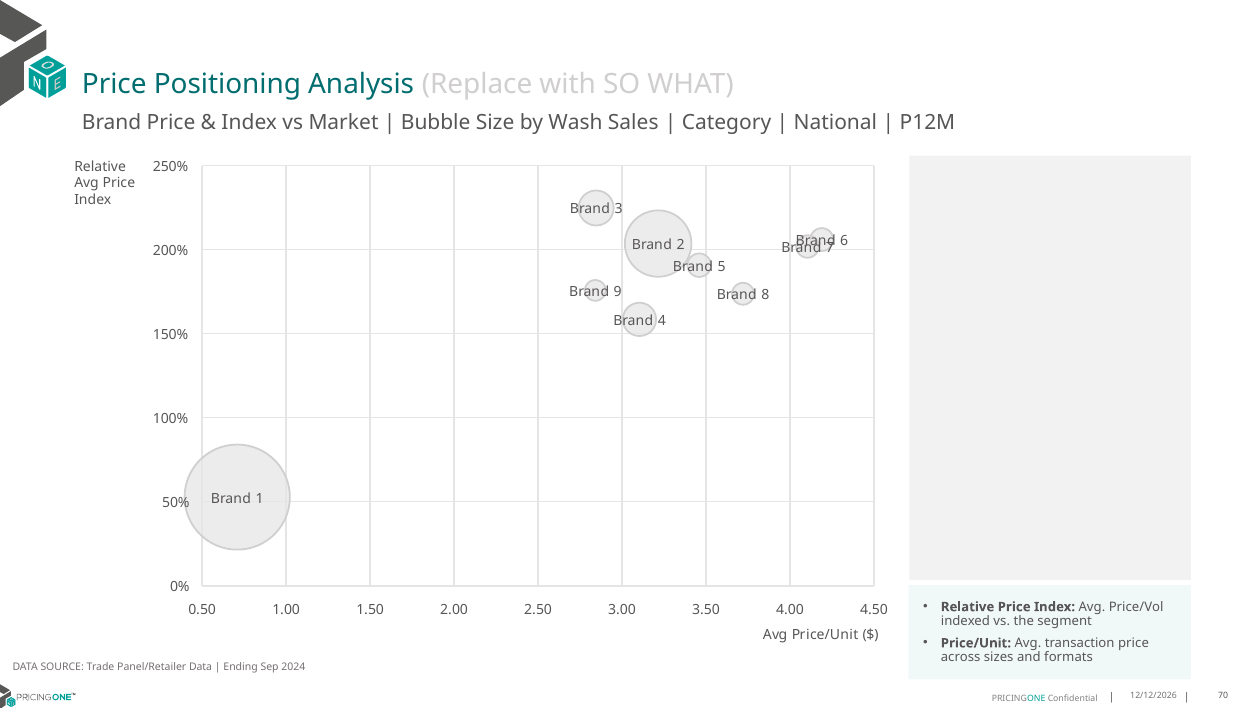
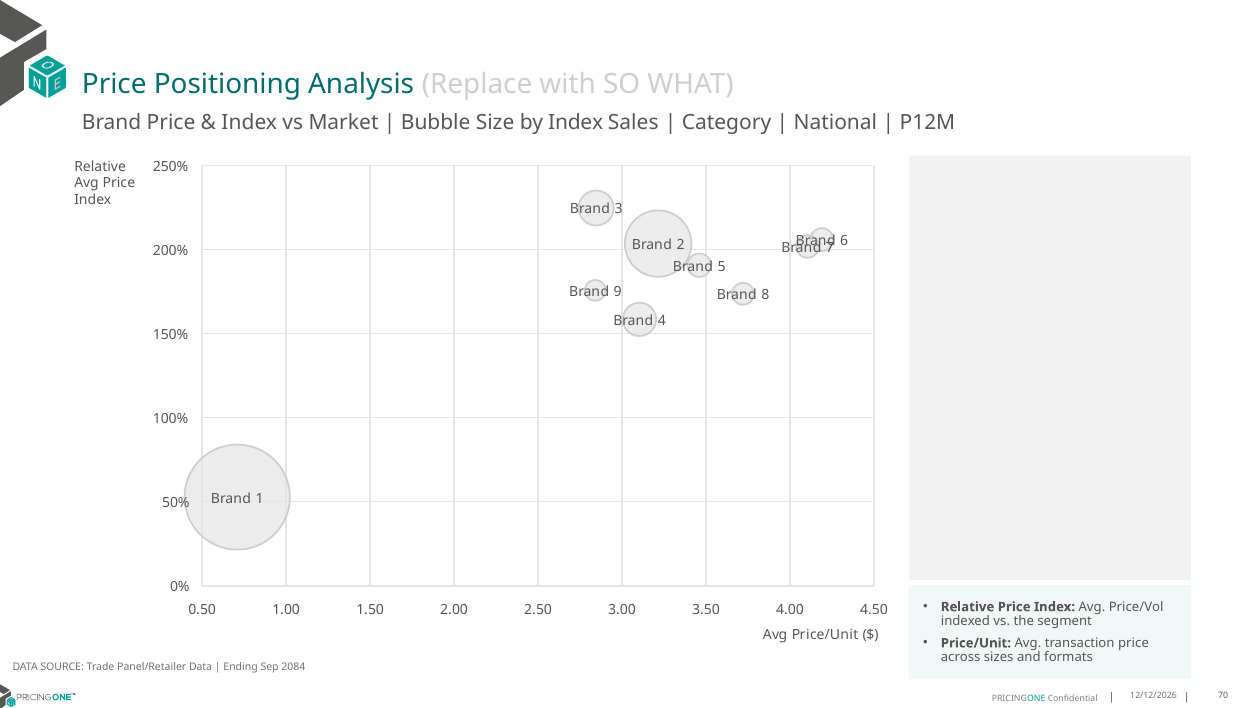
by Wash: Wash -> Index (576, 123)
2024: 2024 -> 2084 (293, 667)
